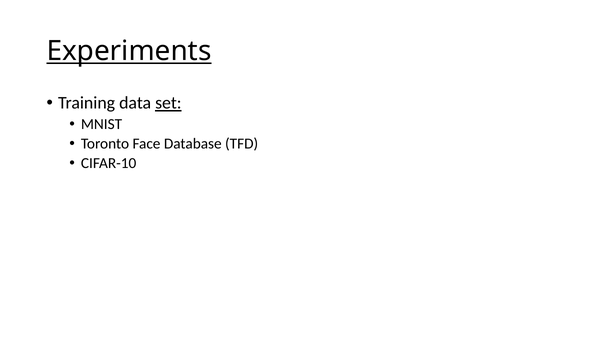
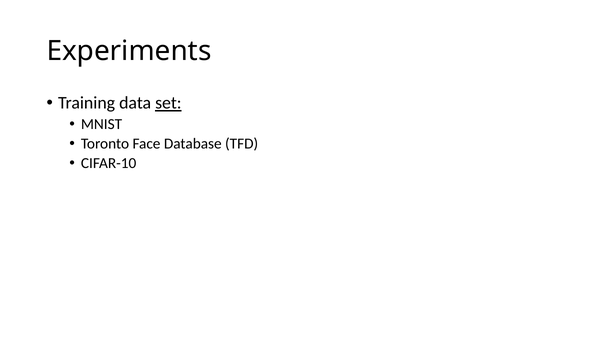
Experiments underline: present -> none (129, 51)
